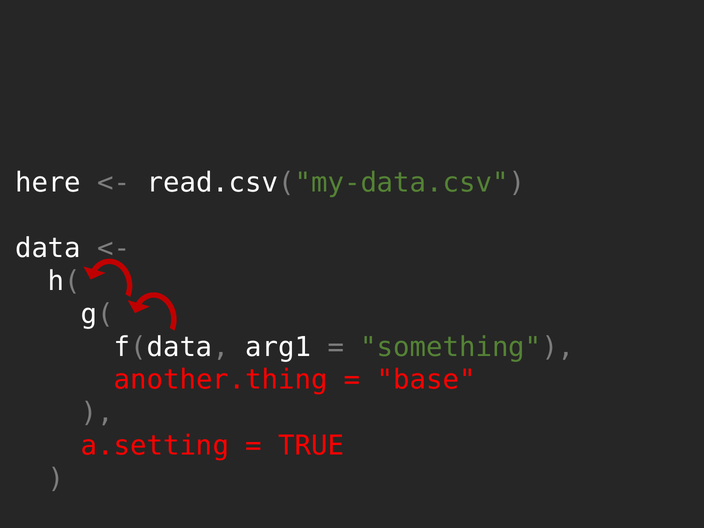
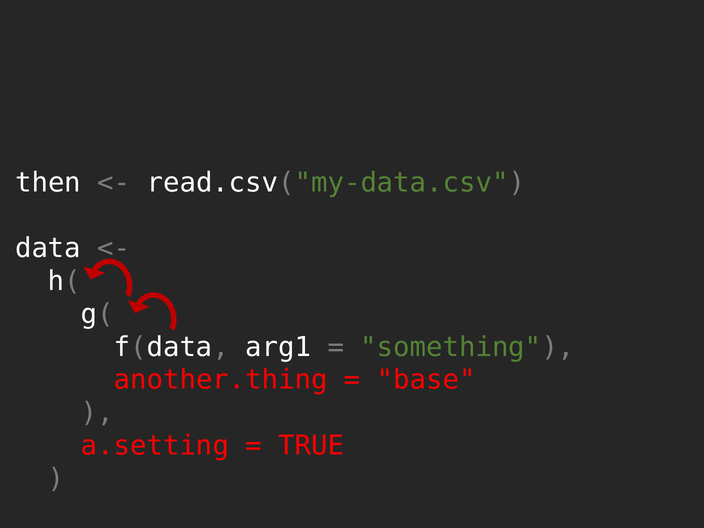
here: here -> then (48, 183)
